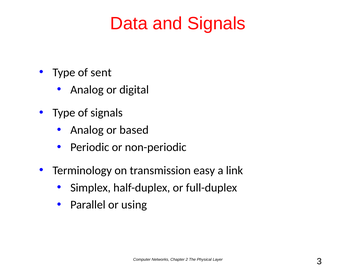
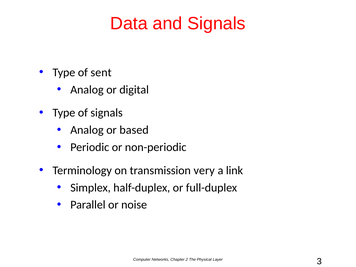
easy: easy -> very (204, 170)
using: using -> noise (134, 205)
